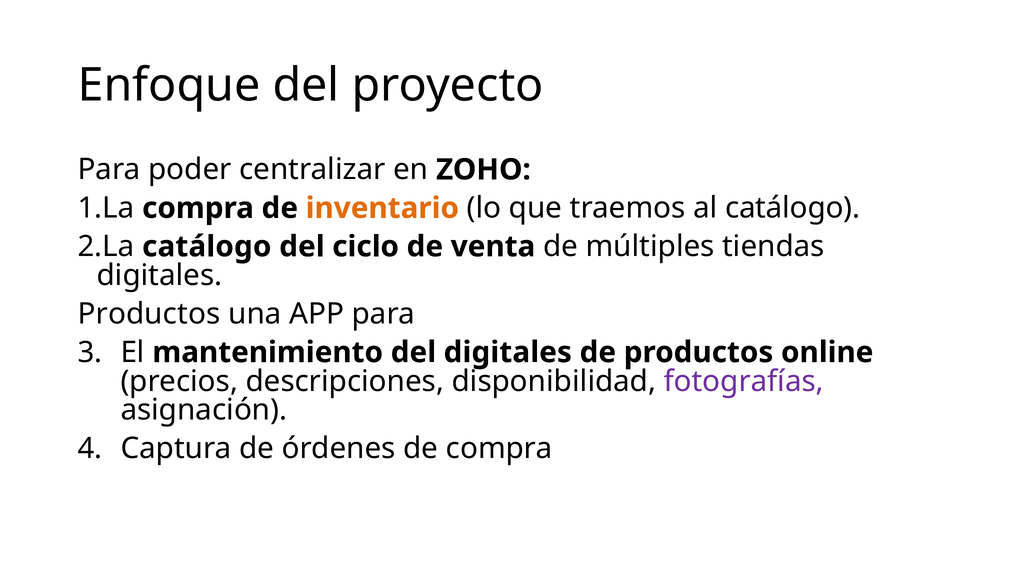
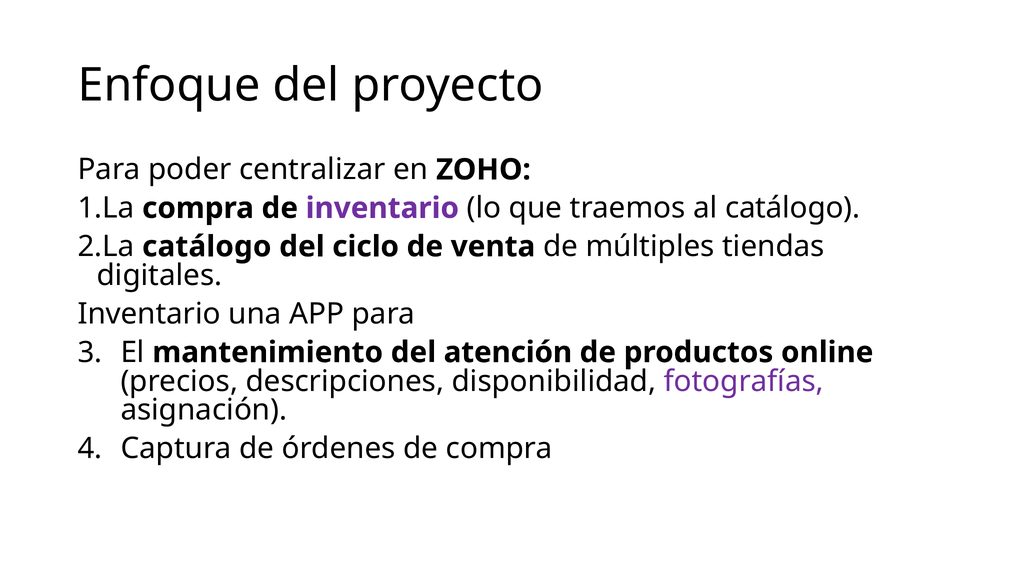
inventario colour: orange -> purple (382, 208)
Productos: Productos -> Inventario (149, 314)
del digitales: digitales -> atención (508, 352)
